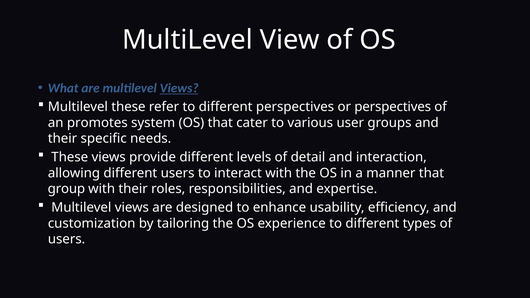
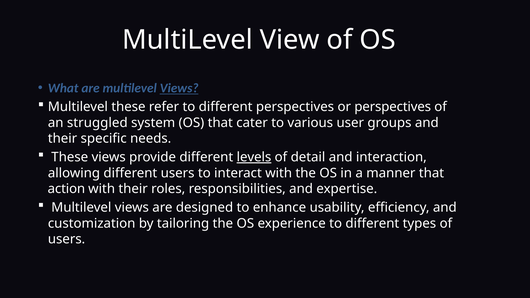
promotes: promotes -> struggled (97, 123)
levels underline: none -> present (254, 157)
group: group -> action (66, 189)
